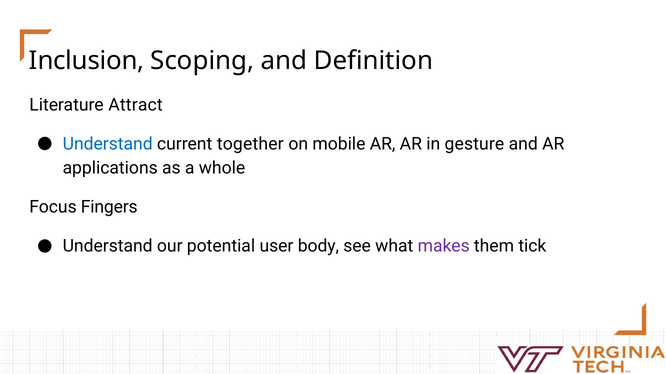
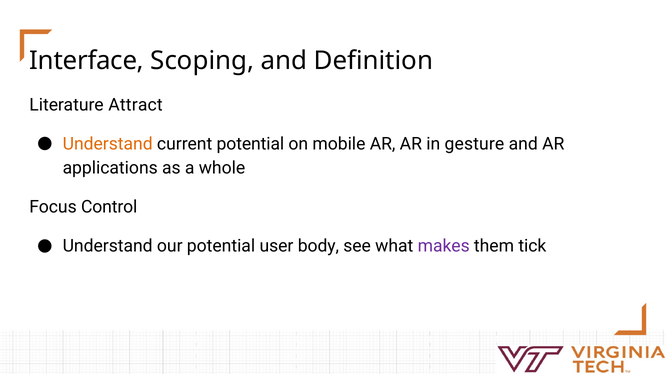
Inclusion: Inclusion -> Interface (87, 61)
Understand colour: blue -> orange (108, 144)
current together: together -> potential (250, 144)
Fingers: Fingers -> Control (109, 207)
